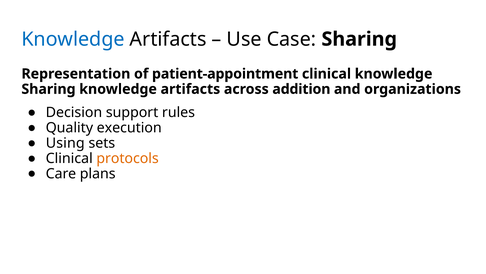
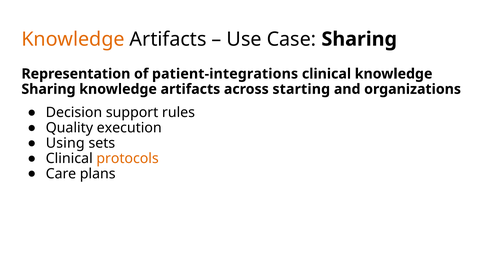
Knowledge colour: blue -> orange (73, 39)
patient-appointment: patient-appointment -> patient-integrations (225, 74)
addition: addition -> starting (301, 89)
